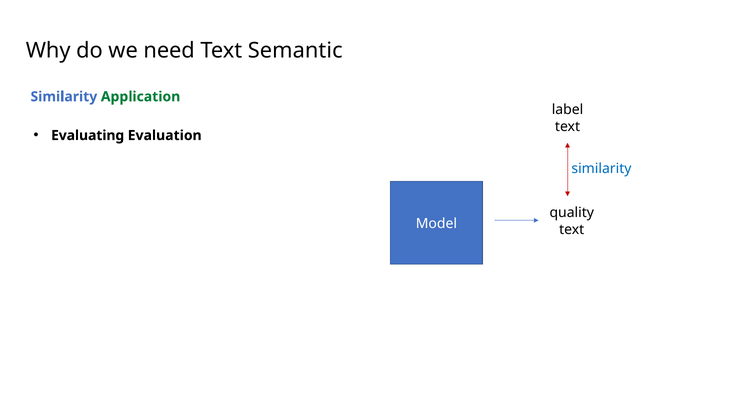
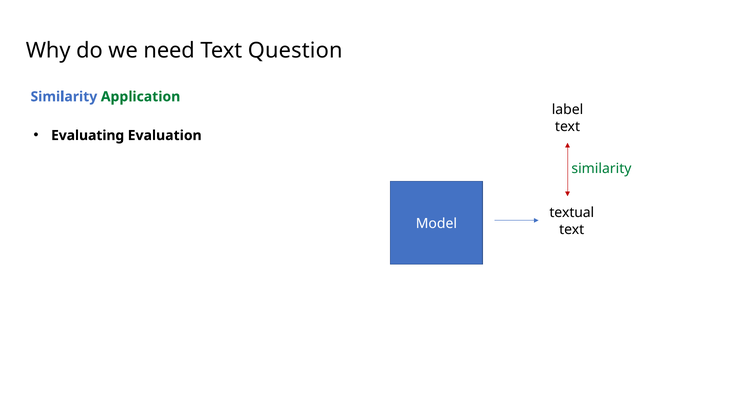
Semantic: Semantic -> Question (295, 51)
similarity colour: blue -> green (601, 169)
quality: quality -> textual (572, 213)
